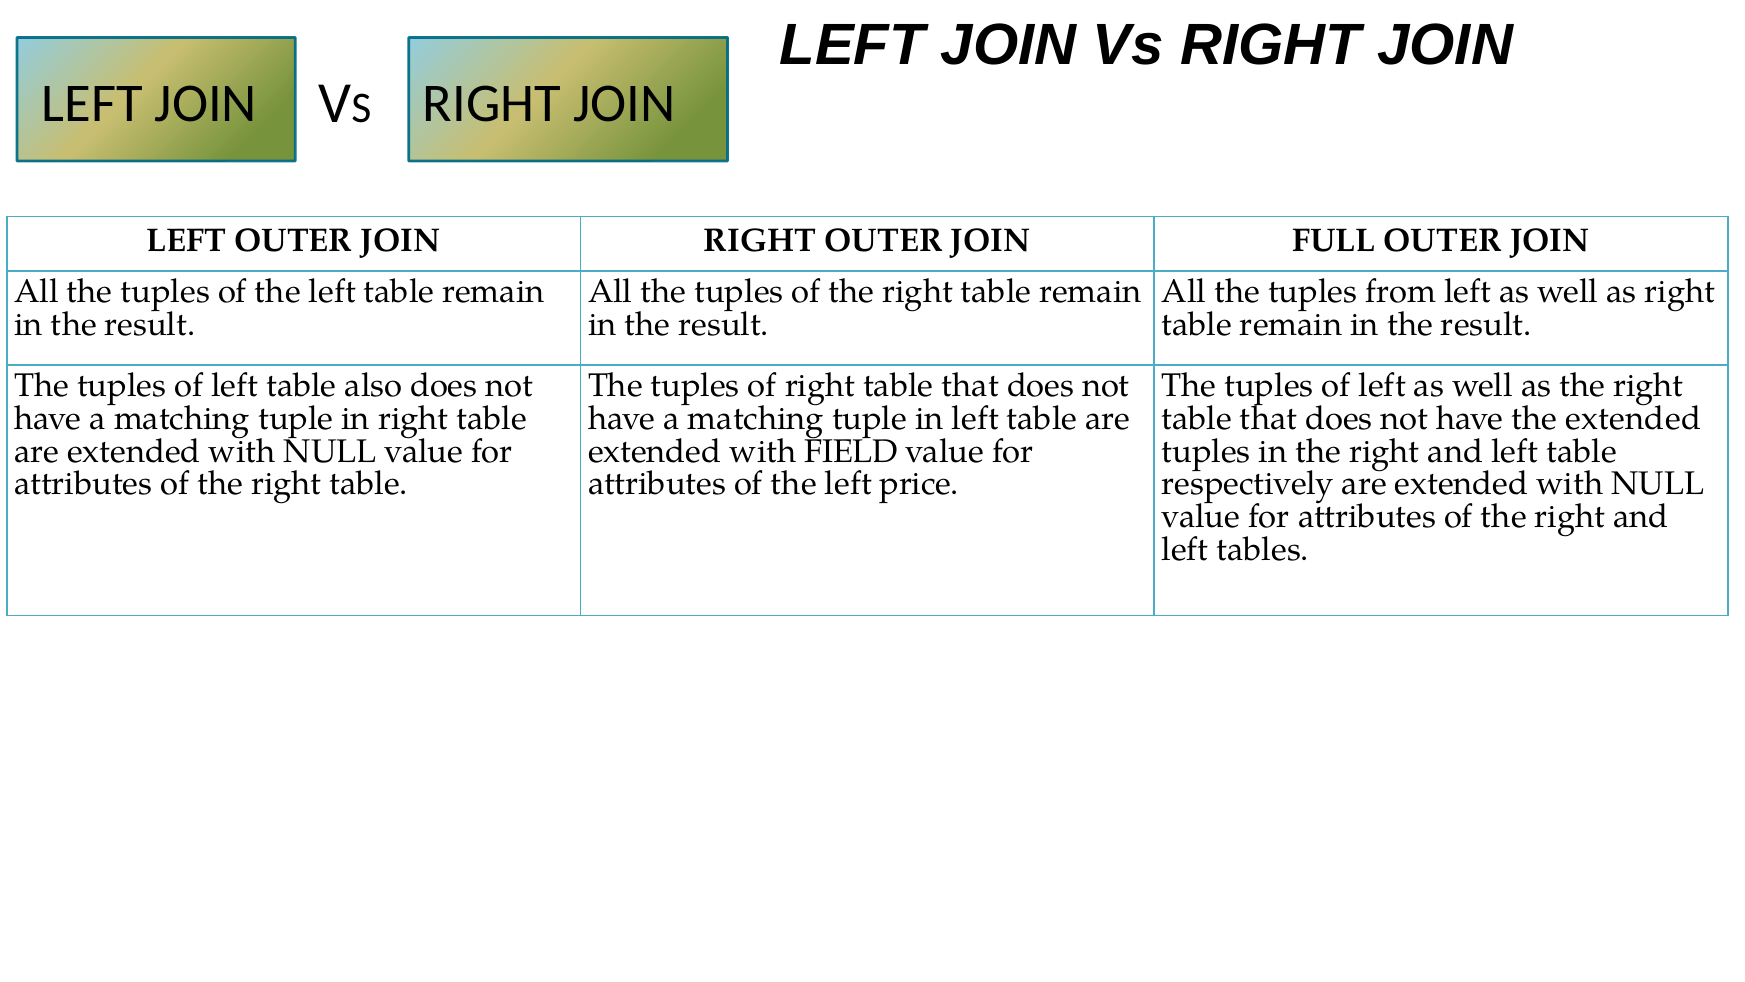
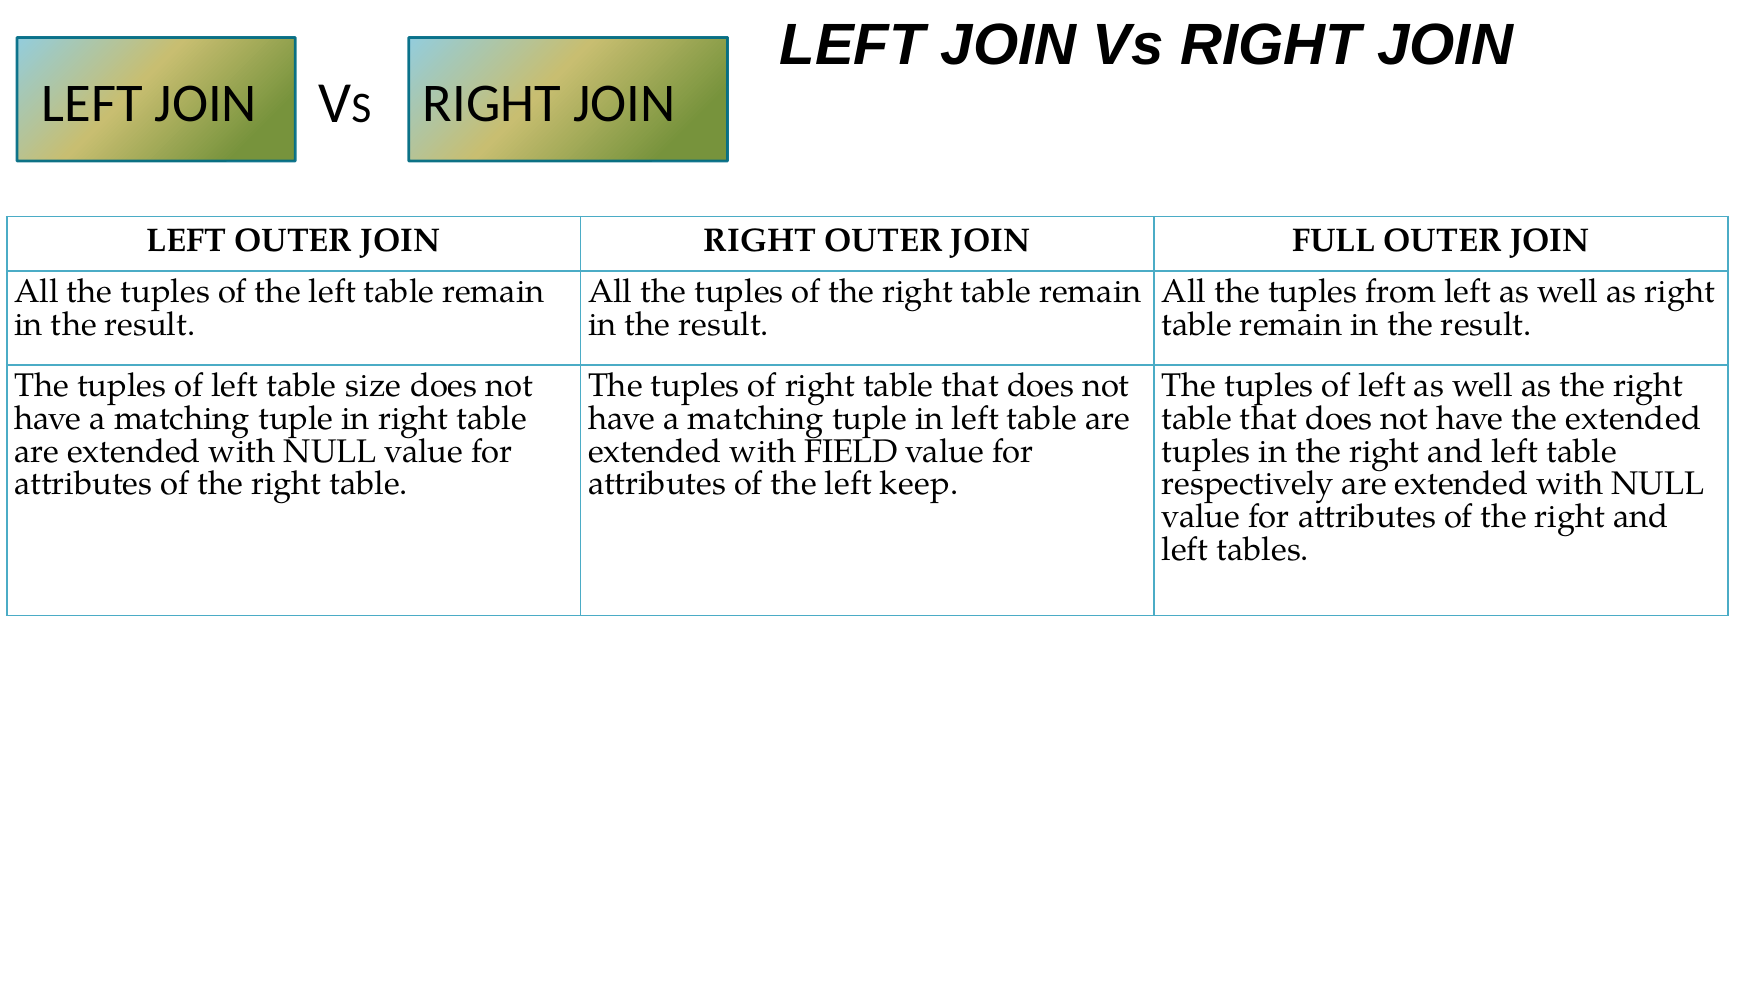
also: also -> size (373, 385)
price: price -> keep (919, 484)
